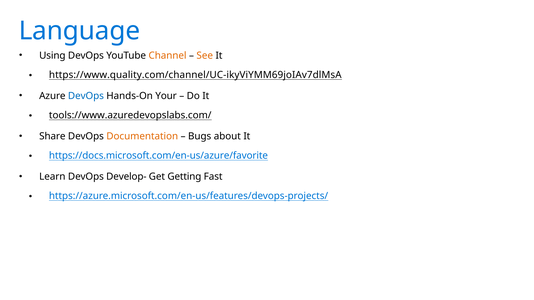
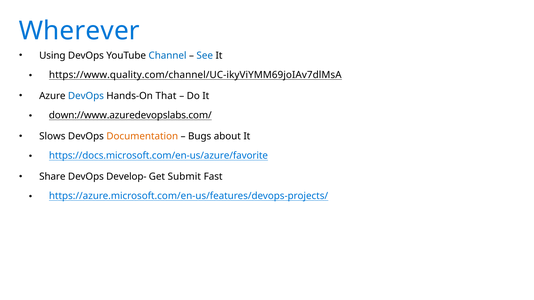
Language: Language -> Wherever (79, 31)
Channel colour: orange -> blue (168, 56)
See colour: orange -> blue (205, 56)
Your: Your -> That (166, 96)
tools://www.azuredevopslabs.com/: tools://www.azuredevopslabs.com/ -> down://www.azuredevopslabs.com/ (130, 115)
Share: Share -> Slows (52, 136)
Learn: Learn -> Share (52, 177)
Getting: Getting -> Submit (184, 177)
